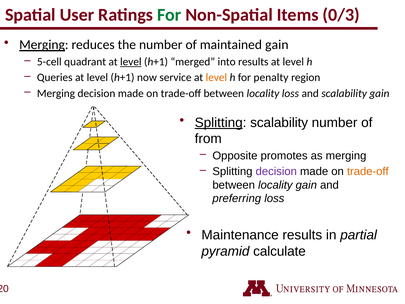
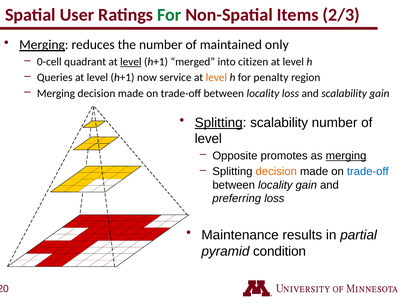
0/3: 0/3 -> 2/3 (341, 15)
maintained gain: gain -> only (277, 45)
5-cell: 5-cell -> 0-cell (49, 62)
into results: results -> citizen (253, 62)
from: from -> level (208, 139)
merging underline: none -> present (346, 156)
decision colour: purple -> orange (276, 171)
trade-off colour: orange -> blue (368, 171)
calculate: calculate -> condition (280, 251)
